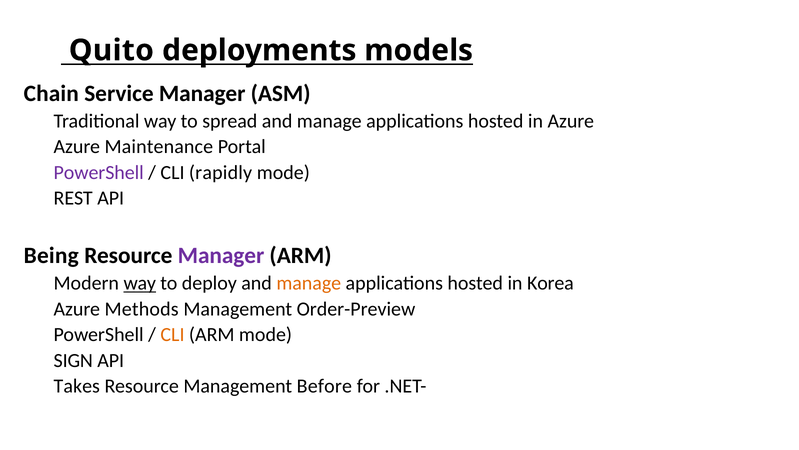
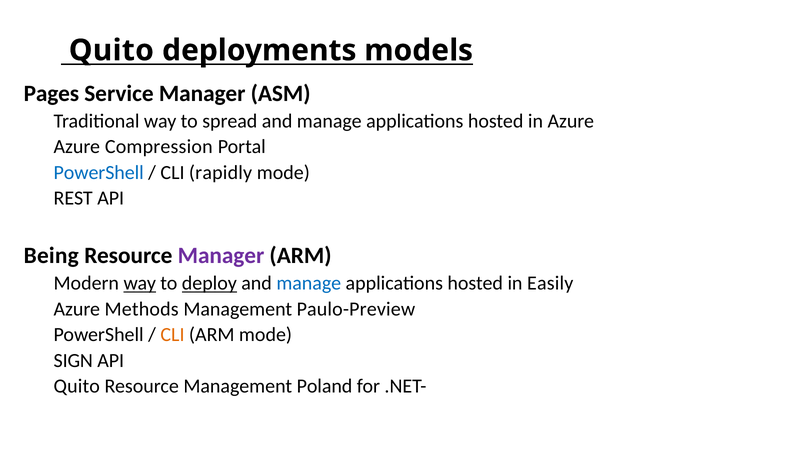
Chain: Chain -> Pages (51, 93)
Maintenance: Maintenance -> Compression (159, 147)
PowerShell colour: purple -> blue (99, 172)
deploy underline: none -> present (209, 283)
manage colour: orange -> blue (309, 283)
Korea: Korea -> Easily (550, 283)
Order-Preview: Order-Preview -> Paulo-Preview (356, 309)
Takes: Takes -> Quito (77, 386)
Before: Before -> Poland (324, 386)
